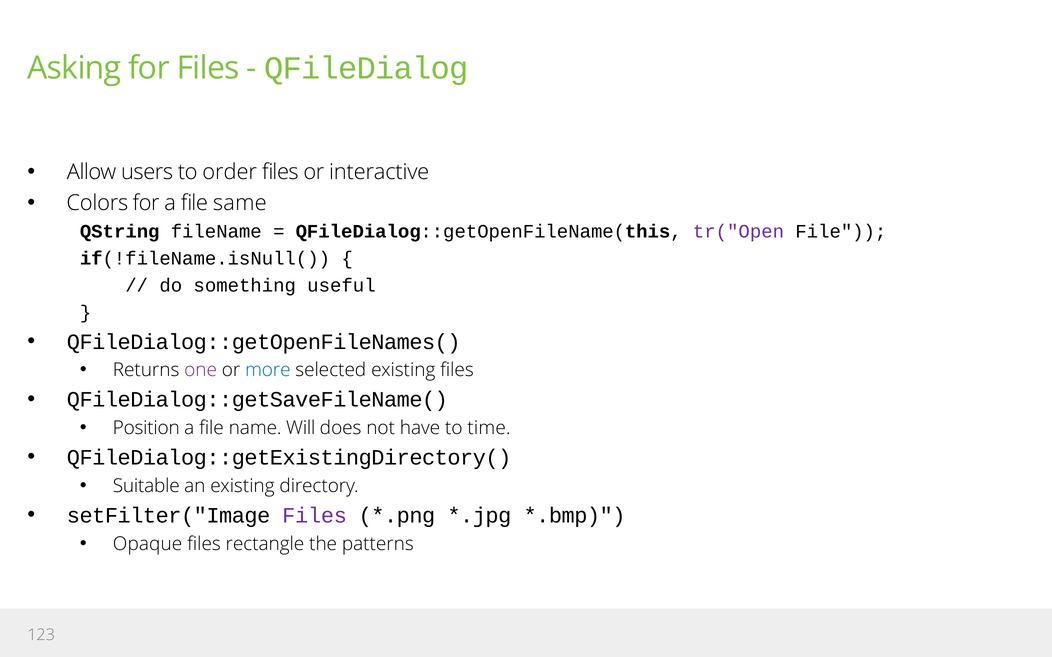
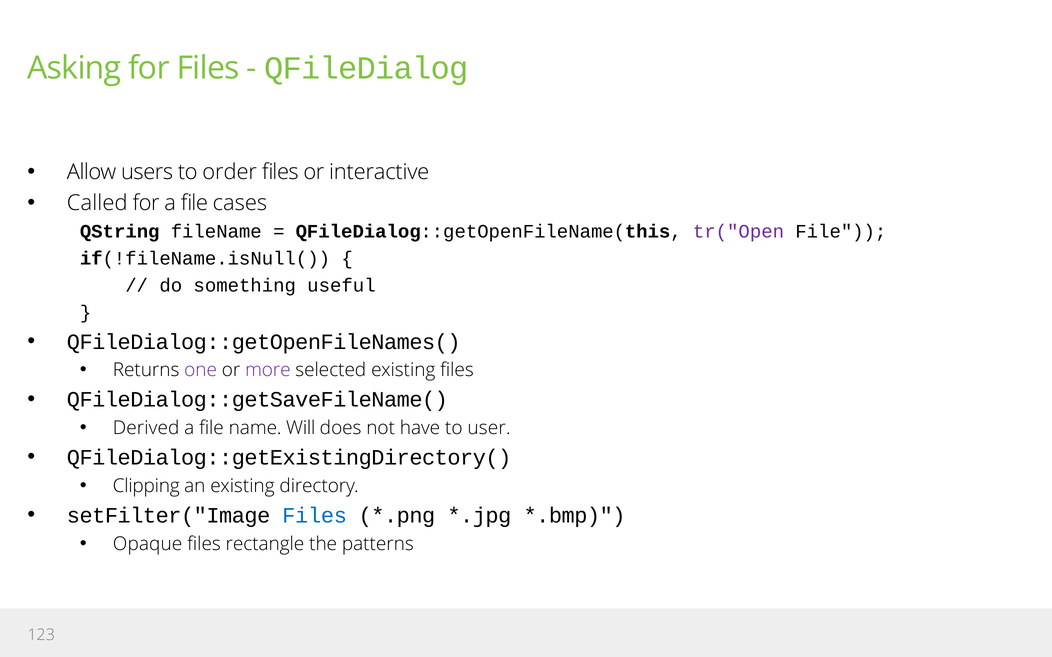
Colors: Colors -> Called (97, 203)
same: same -> cases (240, 203)
more colour: blue -> purple (268, 371)
Position: Position -> Derived (146, 428)
time: time -> user (489, 428)
Suitable: Suitable -> Clipping (146, 486)
Files colour: purple -> blue (315, 516)
